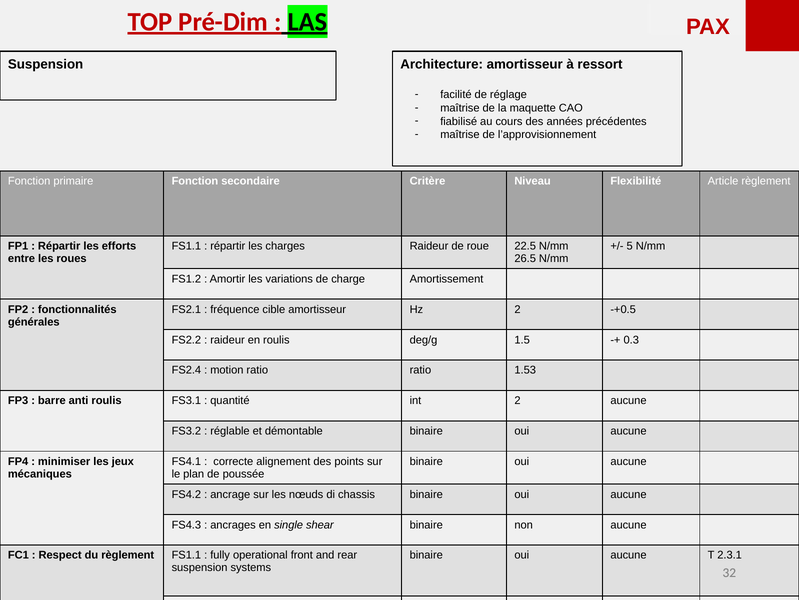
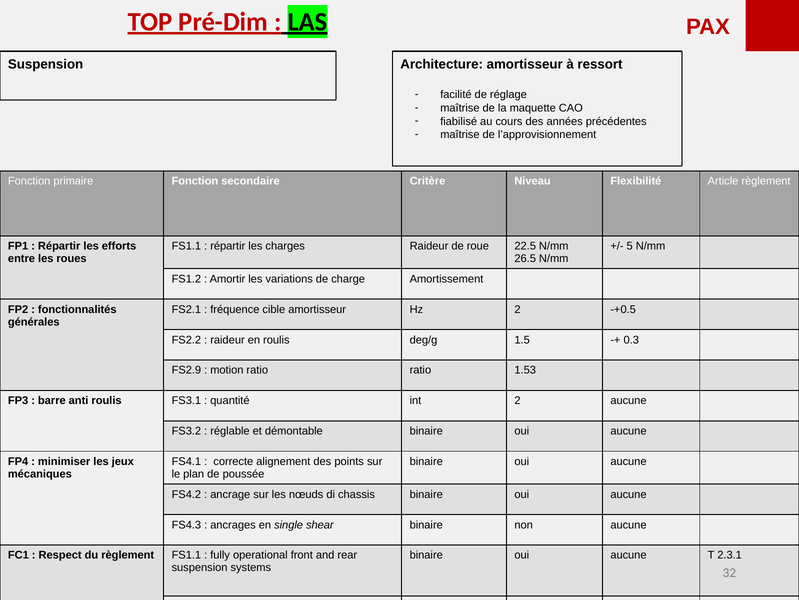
FS2.4: FS2.4 -> FS2.9 (186, 370)
